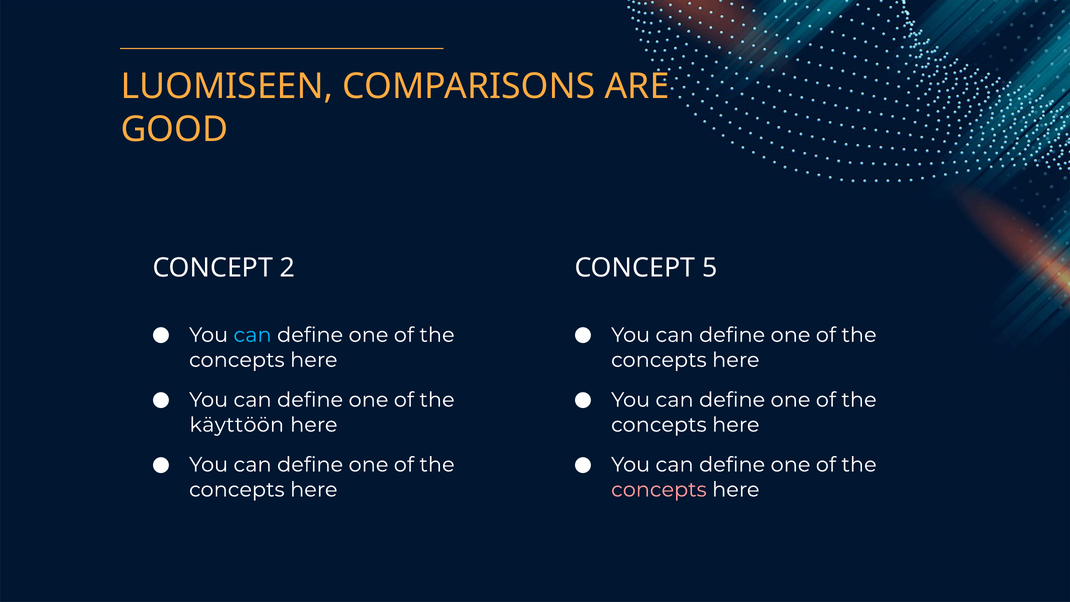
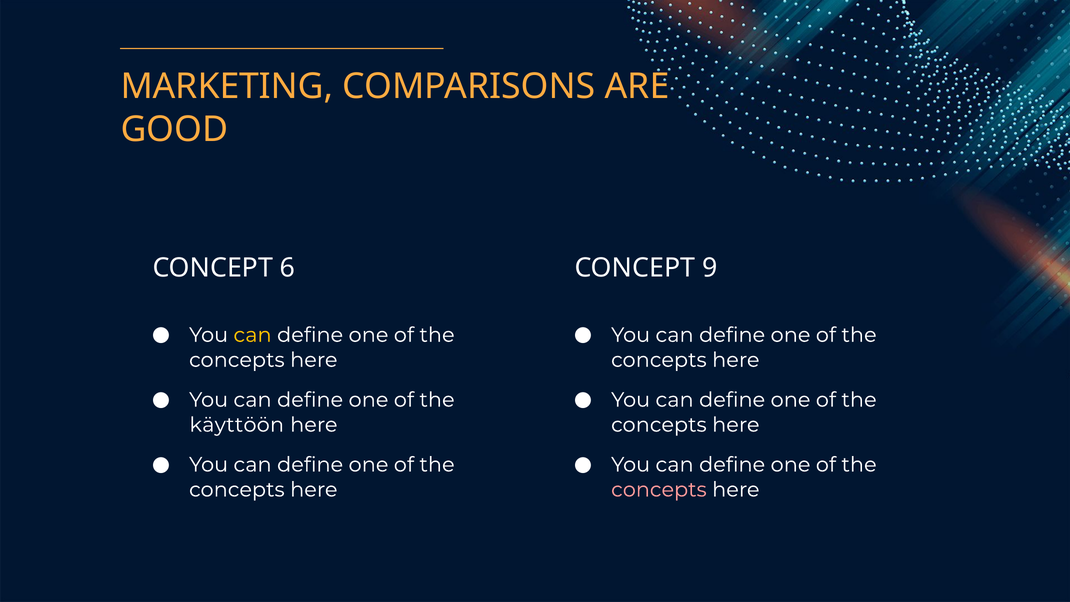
LUOMISEEN: LUOMISEEN -> MARKETING (227, 87)
2: 2 -> 6 (288, 268)
5: 5 -> 9 (710, 268)
can colour: light blue -> yellow (253, 335)
